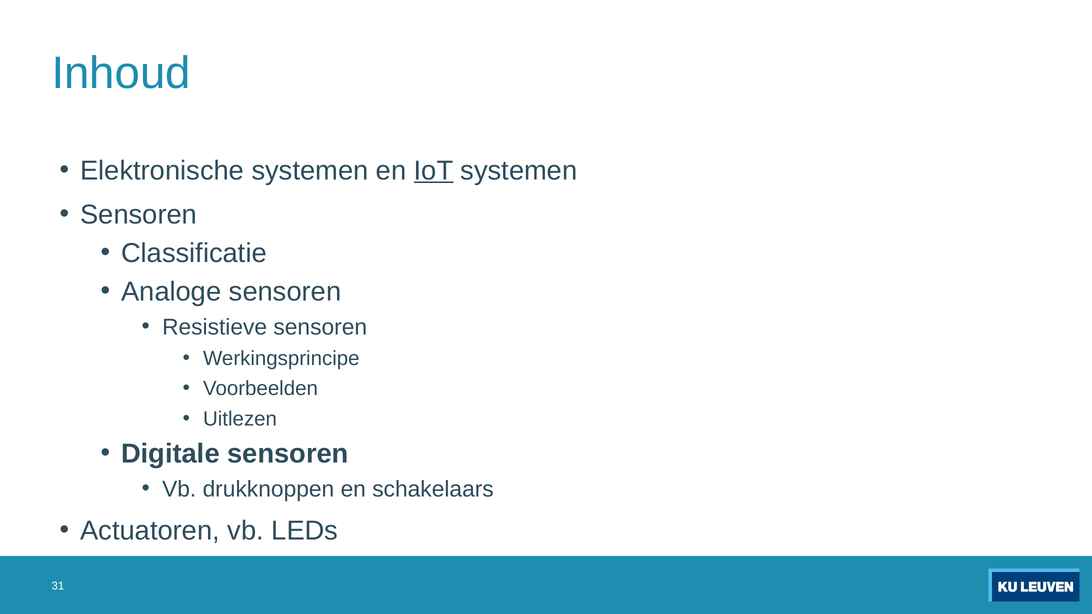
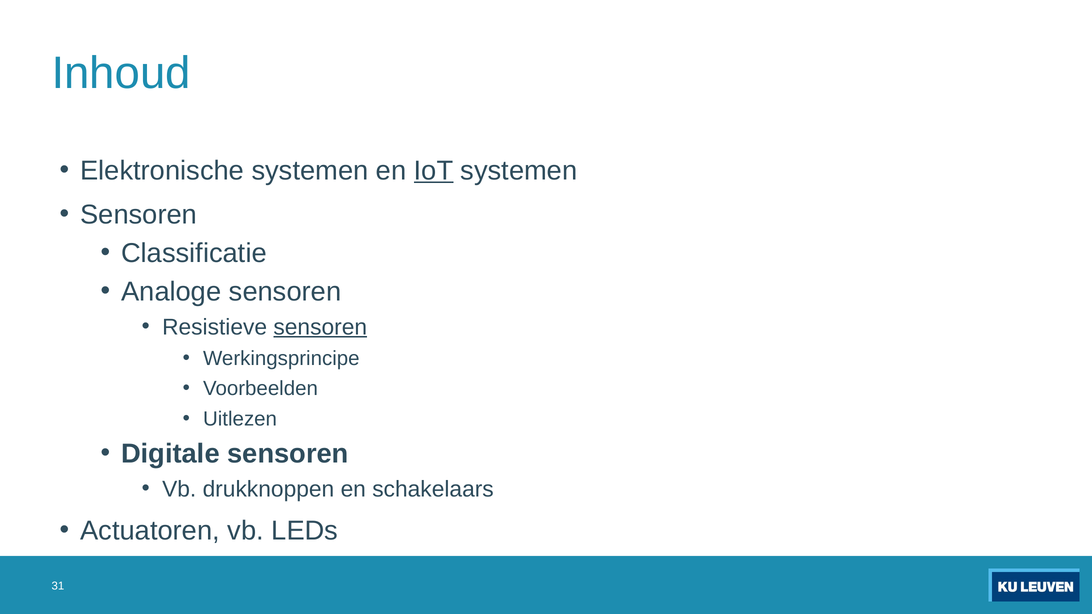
sensoren underline: none -> present (320, 327)
